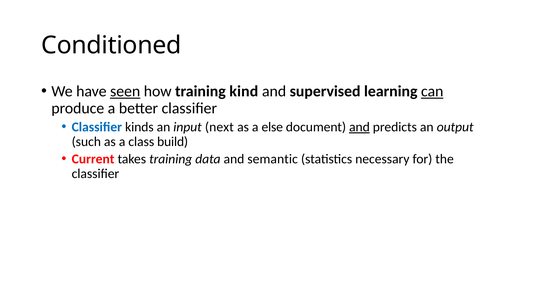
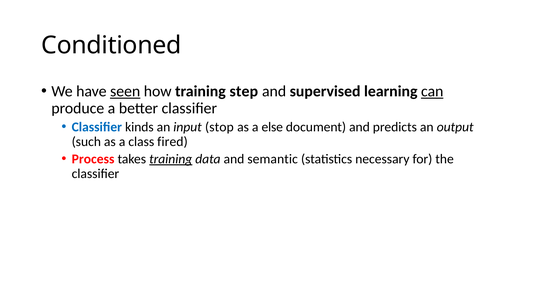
kind: kind -> step (244, 91)
next: next -> stop (219, 127)
and underline: present -> none (359, 127)
build: build -> fired (172, 142)
Current: Current -> Process (93, 159)
training underline: none -> present (171, 159)
